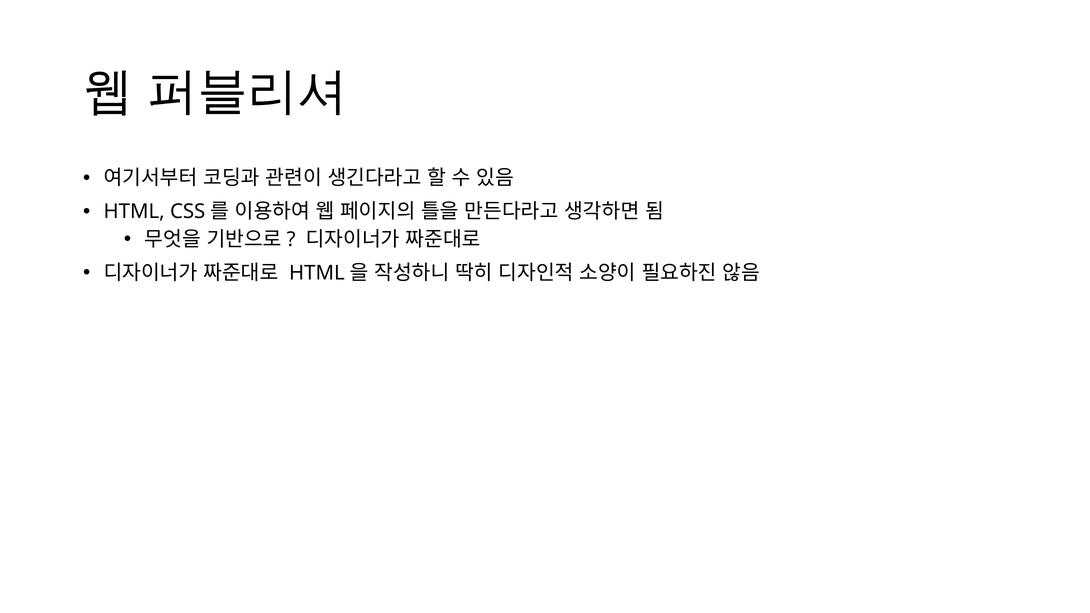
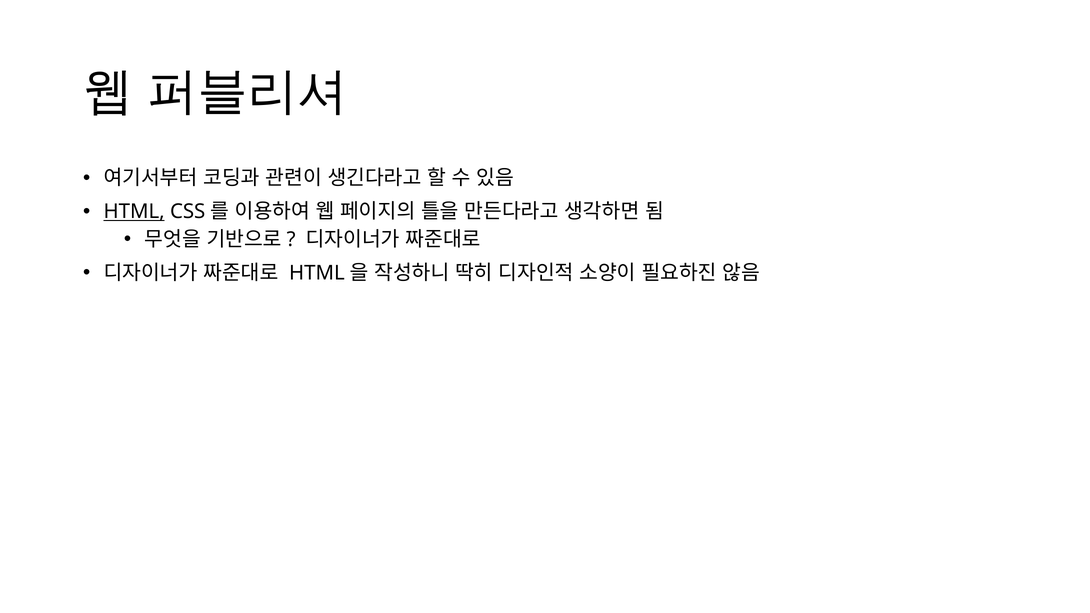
HTML underline: none -> present (134, 212)
